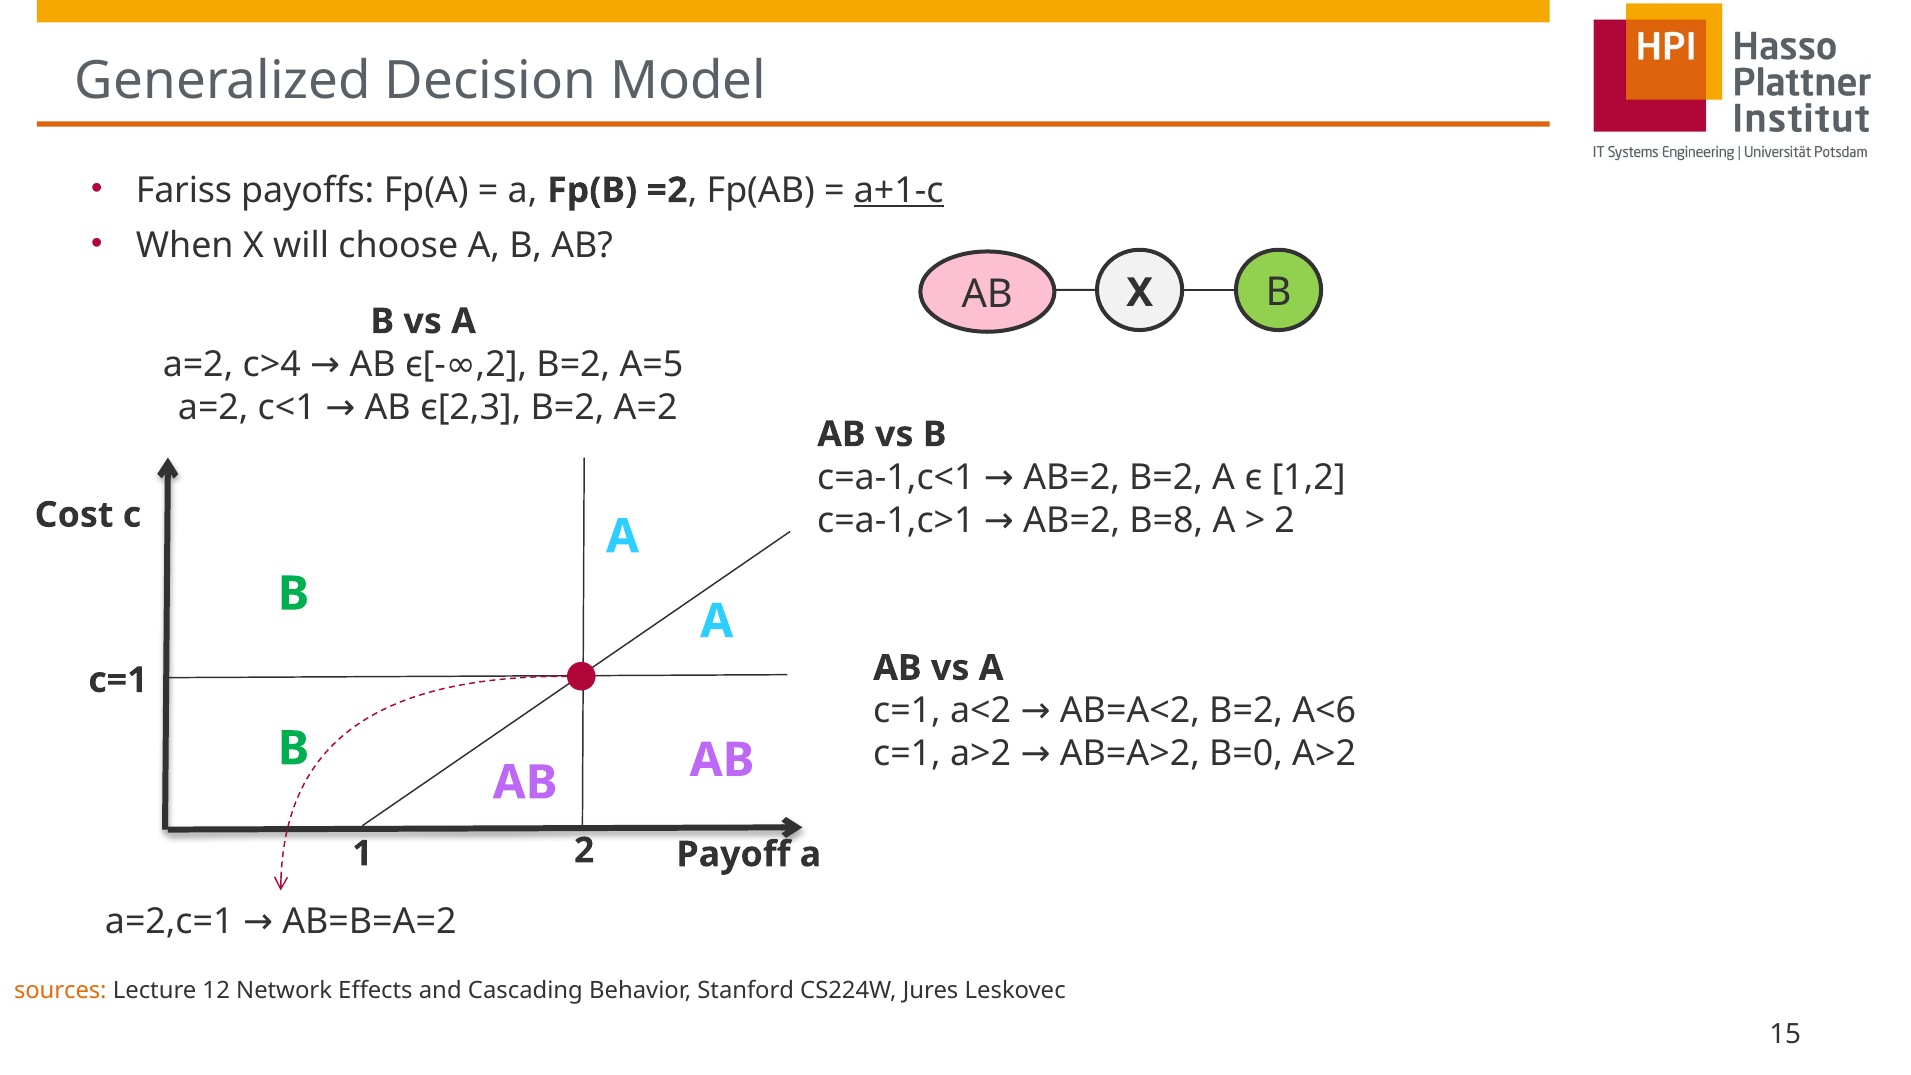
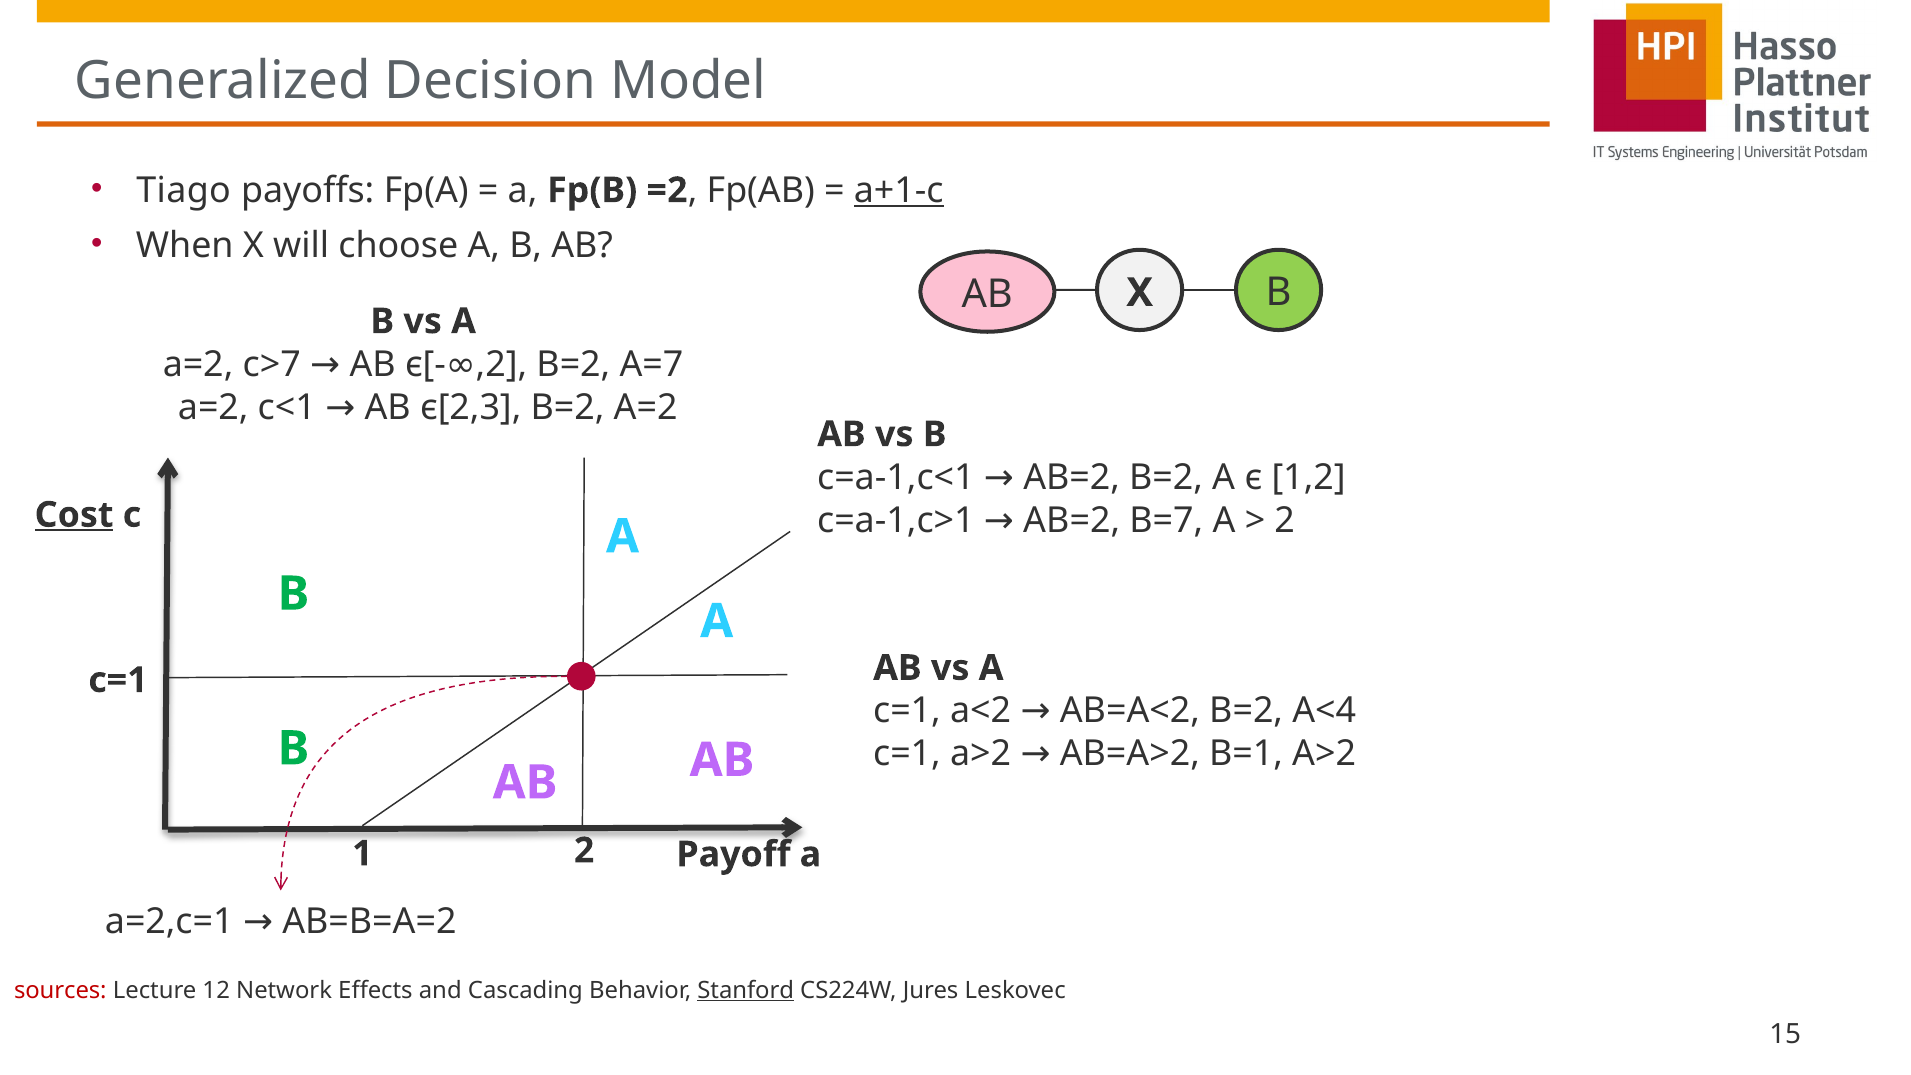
Fariss: Fariss -> Tiago (184, 190)
A=5: A=5 -> A=7 (651, 364)
c>4: c>4 -> c>7 (272, 364)
B=8: B=8 -> B=7 (1166, 520)
Cost underline: none -> present (74, 515)
A<6: A<6 -> A<4 (1324, 711)
B=0: B=0 -> B=1 (1246, 754)
sources colour: orange -> red (60, 990)
Stanford underline: none -> present (746, 990)
